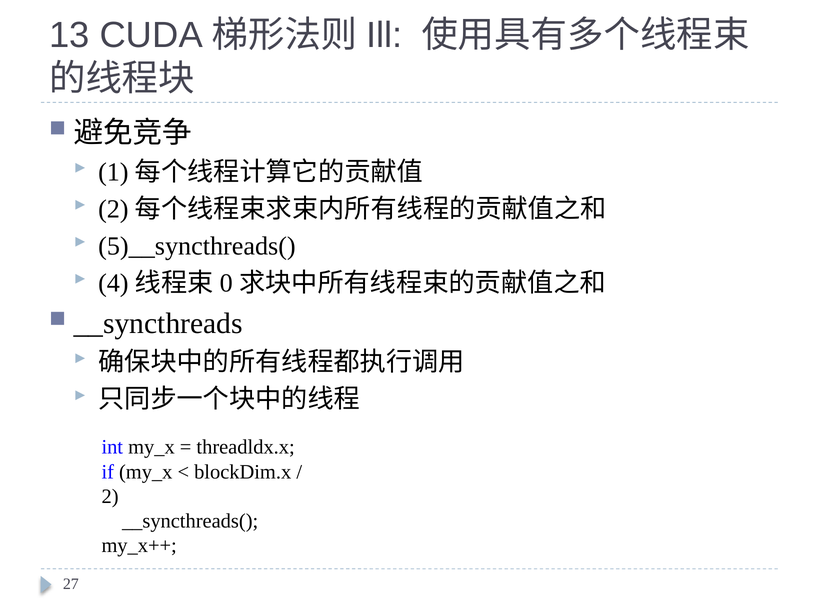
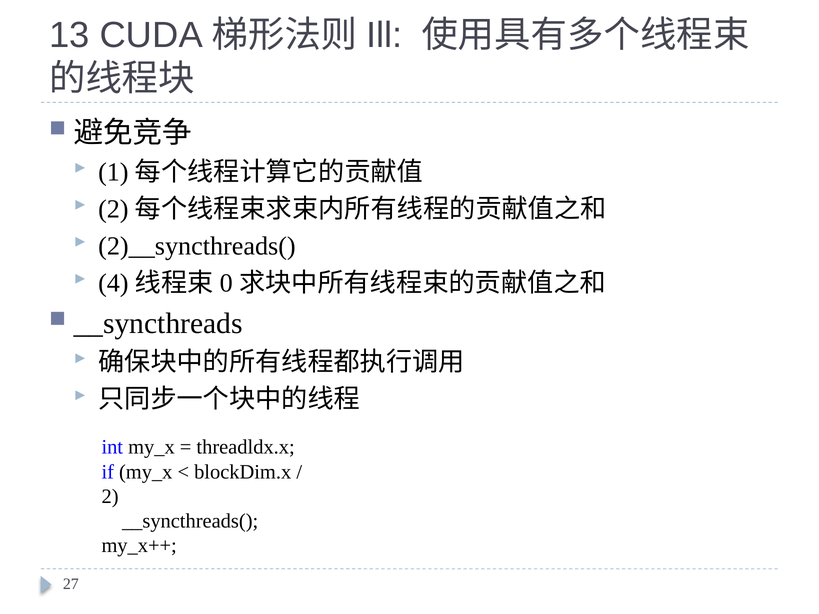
5)__syncthreads(: 5)__syncthreads( -> 2)__syncthreads( (197, 246)
